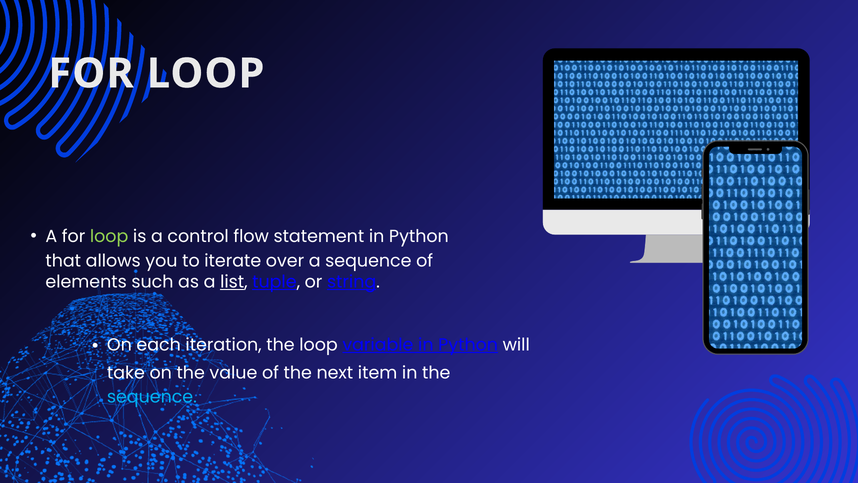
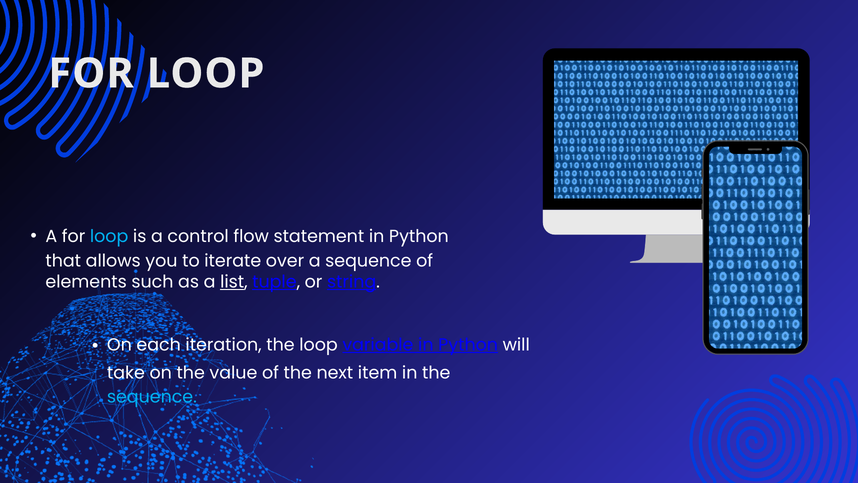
loop colour: light green -> light blue (109, 236)
